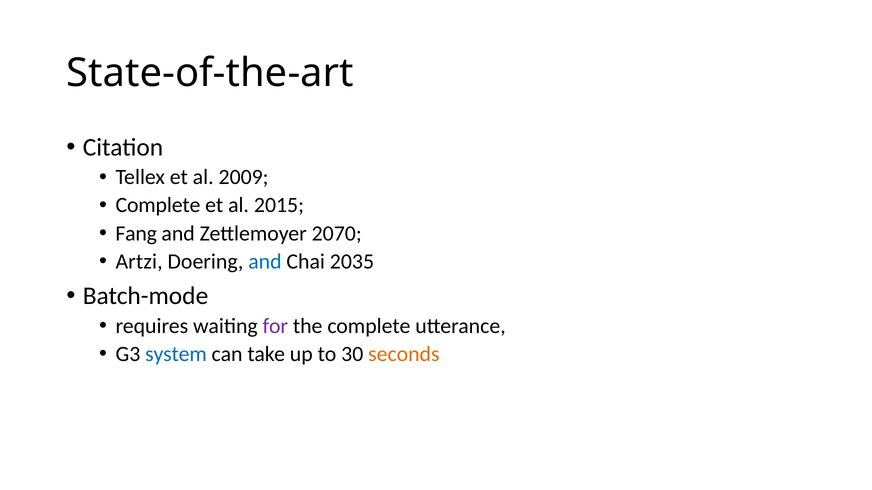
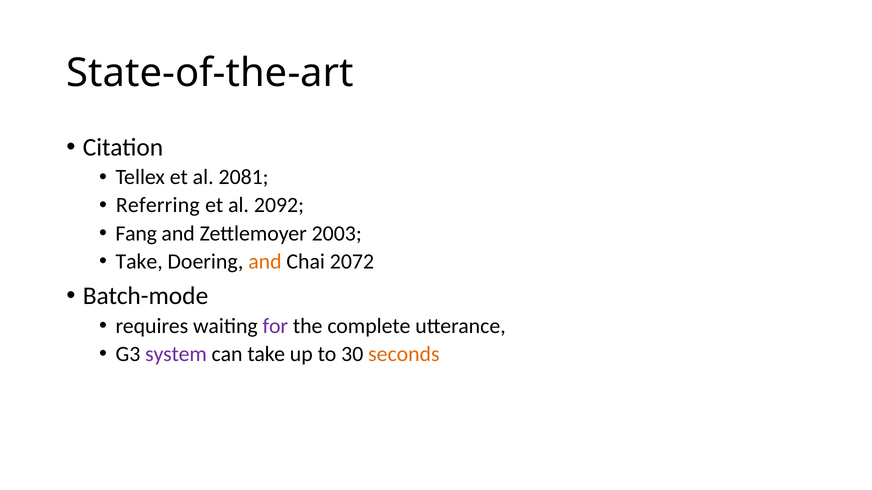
2009: 2009 -> 2081 (244, 177)
Complete: Complete -> Referring (158, 206)
2015: 2015 -> 2092 (279, 206)
2070: 2070 -> 2003 (337, 234)
Artzi: Artzi -> Take (139, 262)
and colour: blue -> orange (265, 262)
2035: 2035 -> 2072 (352, 262)
system colour: blue -> purple (176, 354)
